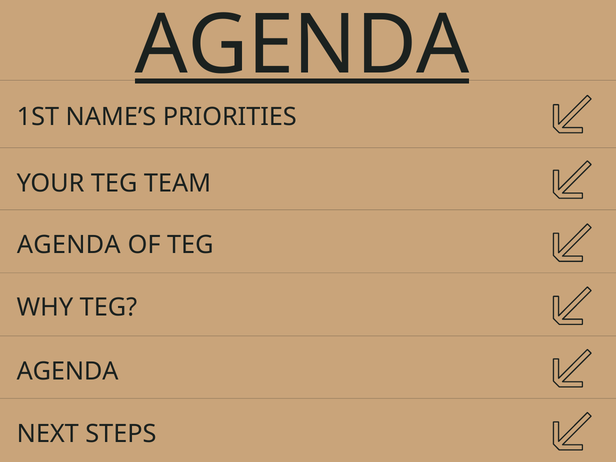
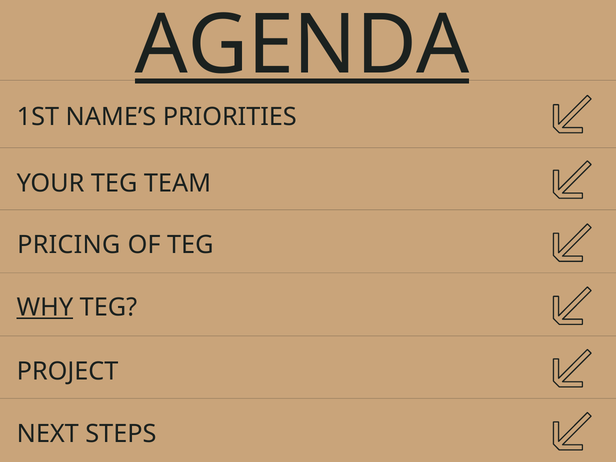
AGENDA: AGENDA -> PRICING (69, 245)
WHY underline: none -> present (45, 308)
AGENDA: AGENDA -> PROJECT (67, 371)
